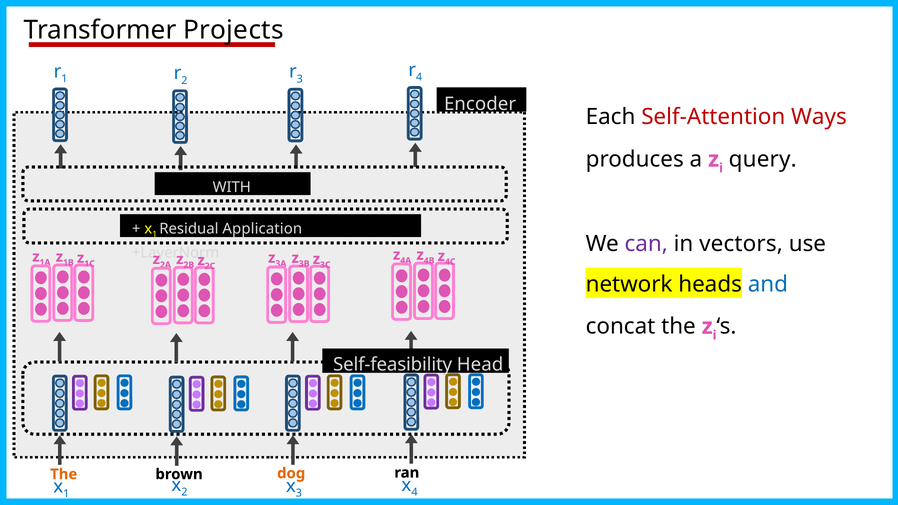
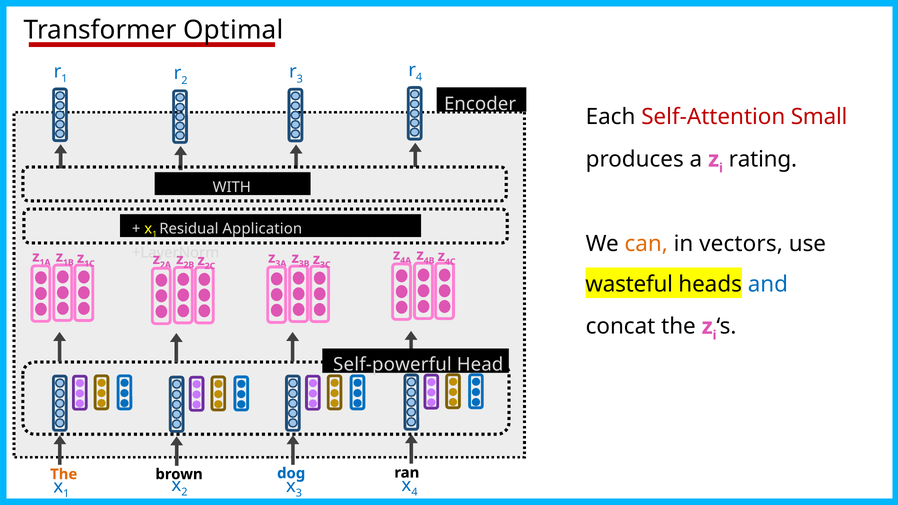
Projects: Projects -> Optimal (233, 30)
Ways: Ways -> Small (819, 117)
query: query -> rating (763, 159)
can colour: purple -> orange (646, 244)
network: network -> wasteful (629, 284)
Self-feasibility: Self-feasibility -> Self-powerful (392, 365)
dog colour: orange -> blue (291, 473)
